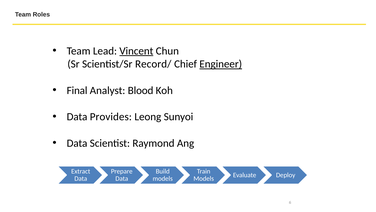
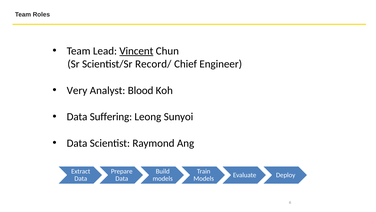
Engineer underline: present -> none (221, 64)
Final: Final -> Very (77, 90)
Provides: Provides -> Suffering (111, 117)
